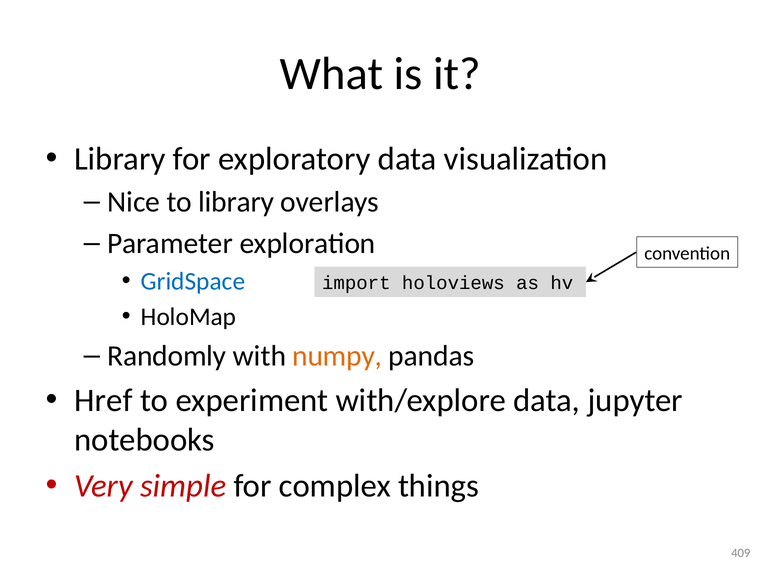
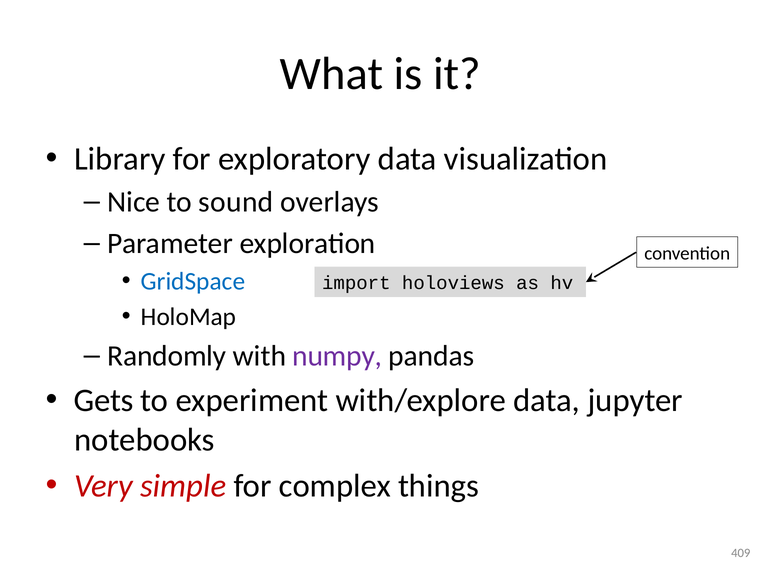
to library: library -> sound (236, 202)
numpy colour: orange -> purple (337, 356)
Href: Href -> Gets (104, 400)
